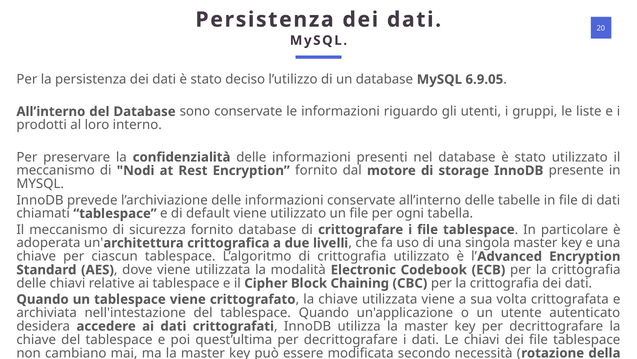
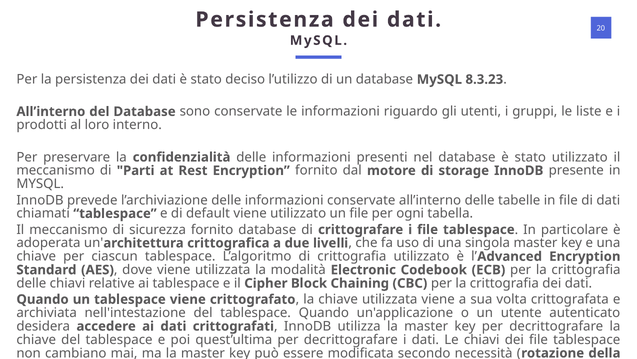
6.9.05: 6.9.05 -> 8.3.23 (484, 79)
Nodi: Nodi -> Parti (136, 170)
